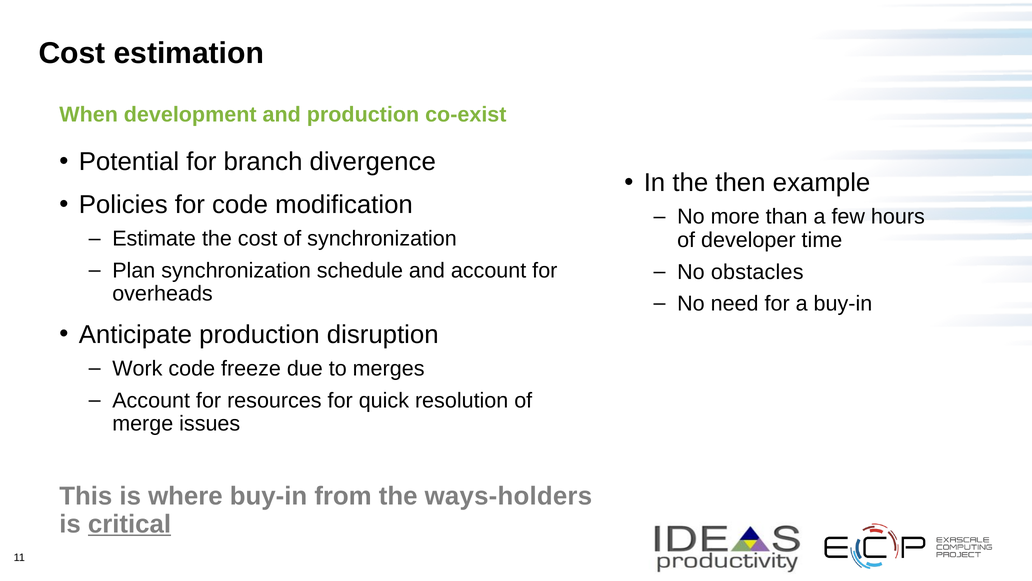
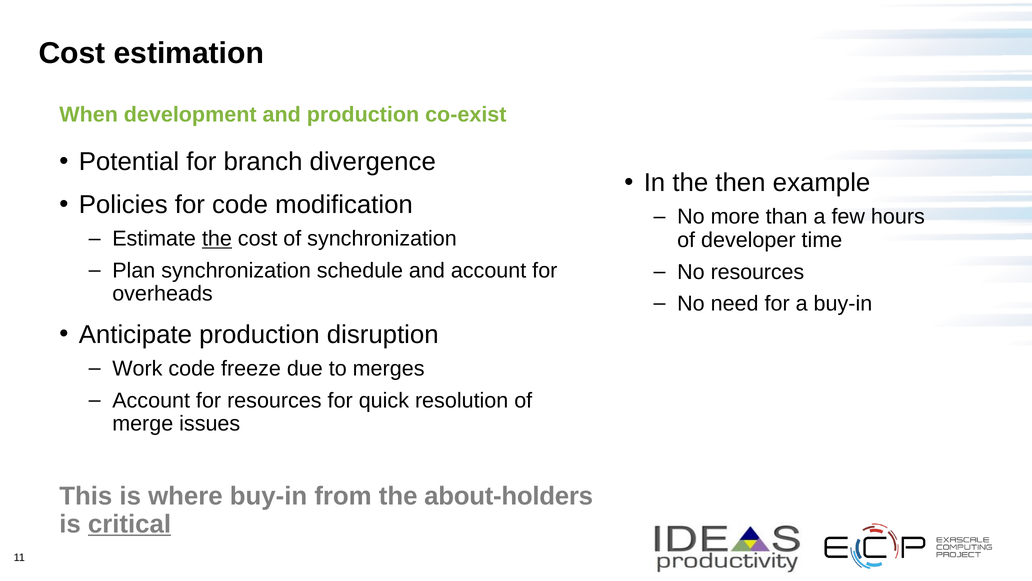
the underline: none -> present (217, 239)
No obstacles: obstacles -> resources (757, 272)
ways-holders: ways-holders -> about-holders (509, 496)
